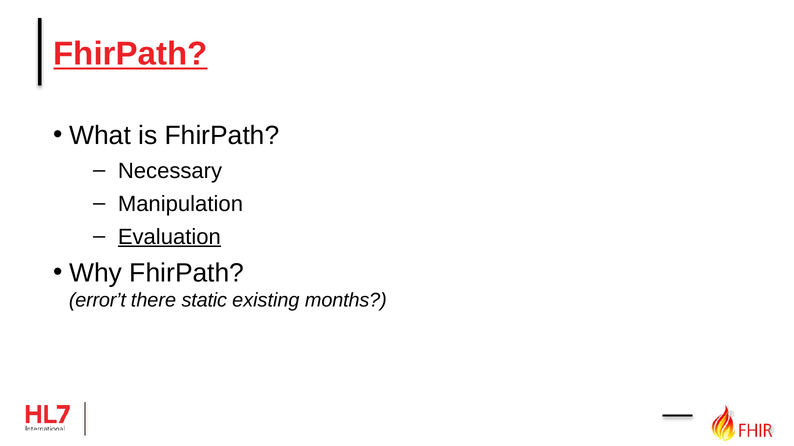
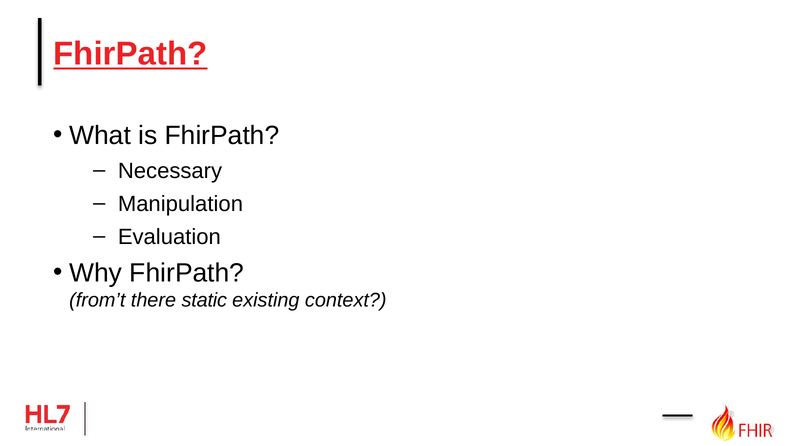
Evaluation underline: present -> none (169, 237)
error’t: error’t -> from’t (97, 301)
months: months -> context (346, 301)
